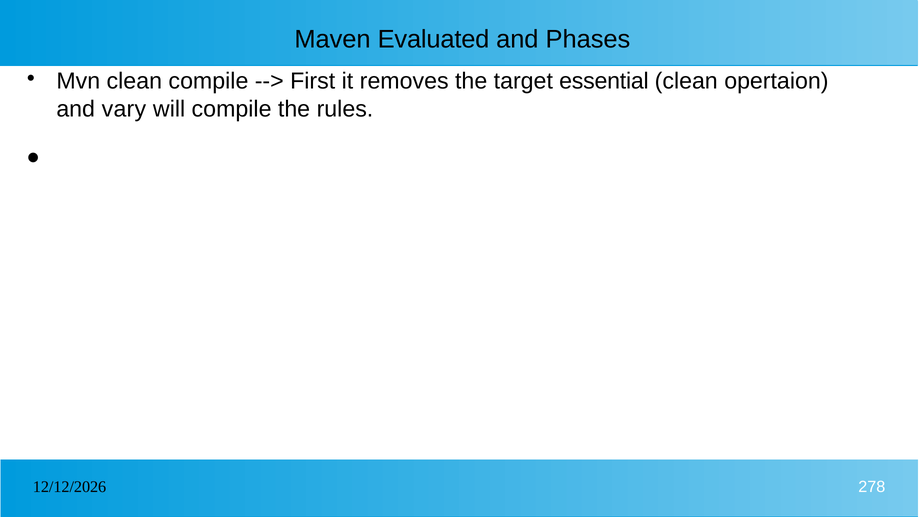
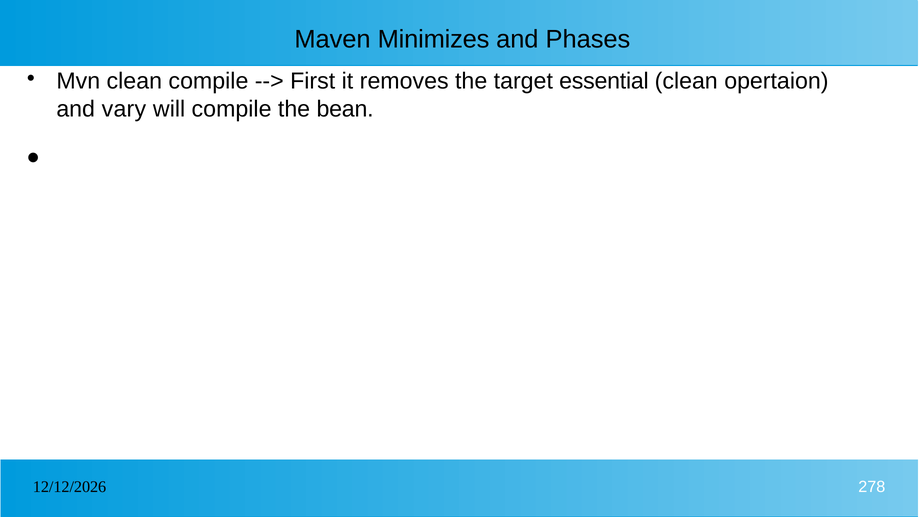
Evaluated: Evaluated -> Minimizes (434, 40)
rules: rules -> bean (345, 109)
